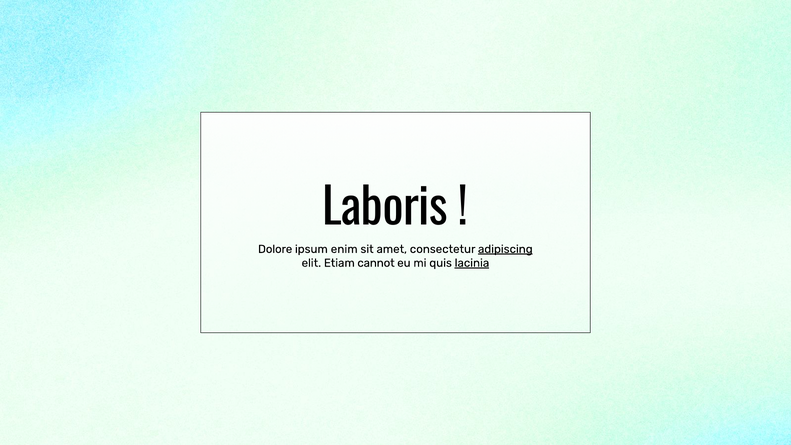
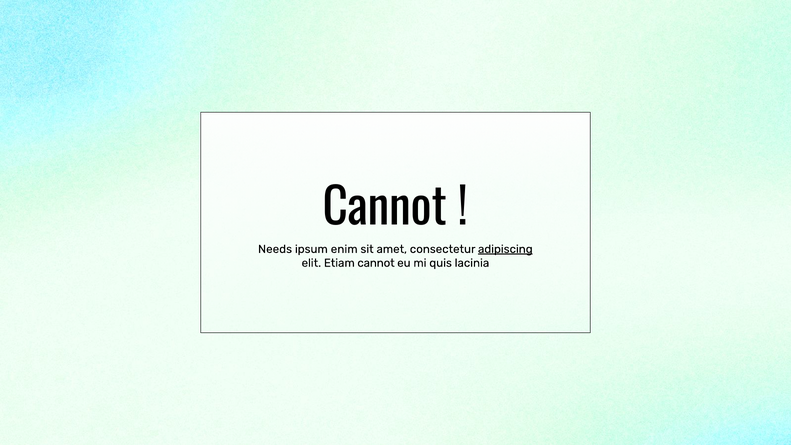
Laboris: Laboris -> Cannot (385, 209)
Dolore: Dolore -> Needs (275, 249)
lacinia underline: present -> none (472, 263)
